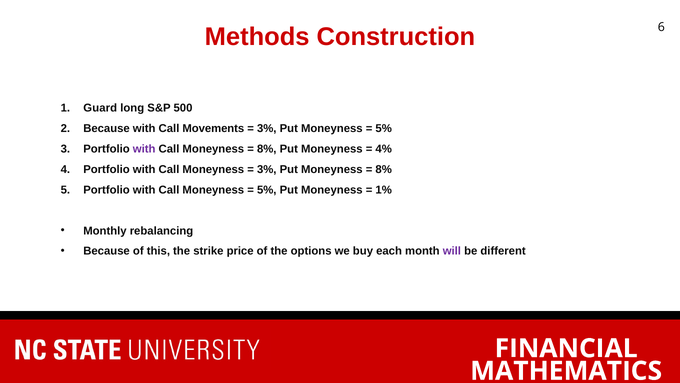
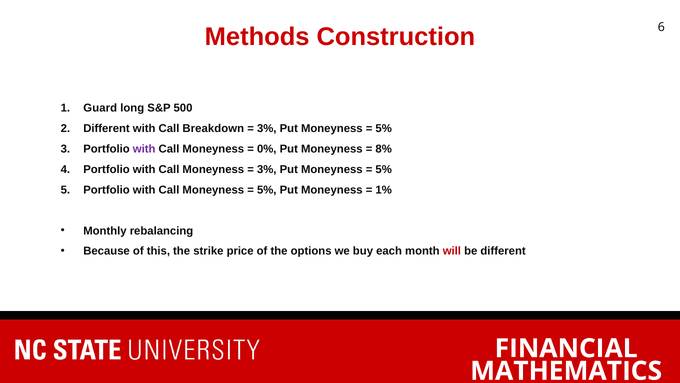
Because: Because -> Different (107, 128)
Movements: Movements -> Breakdown (213, 128)
8%: 8% -> 0% (267, 149)
4%: 4% -> 8% (384, 149)
8%: 8% -> 5% (384, 169)
will colour: purple -> red (452, 251)
